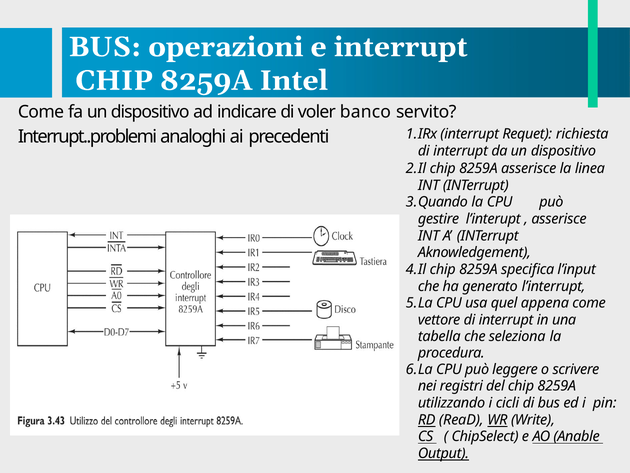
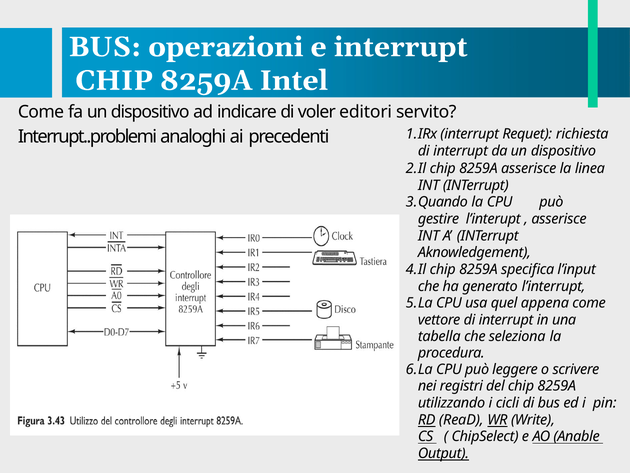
banco: banco -> editori (366, 112)
